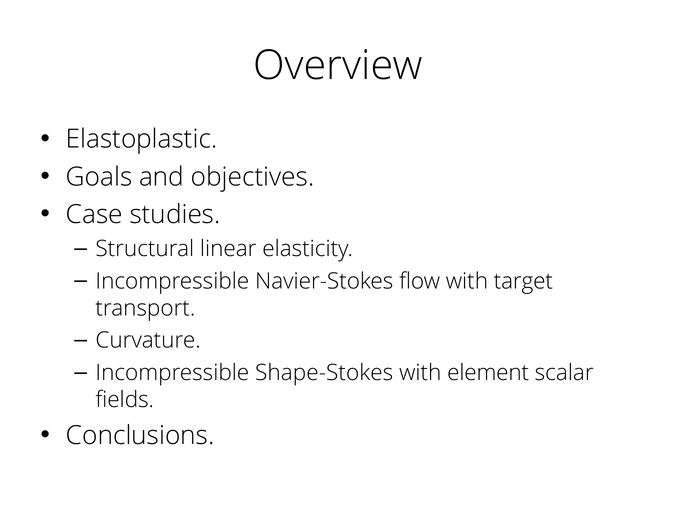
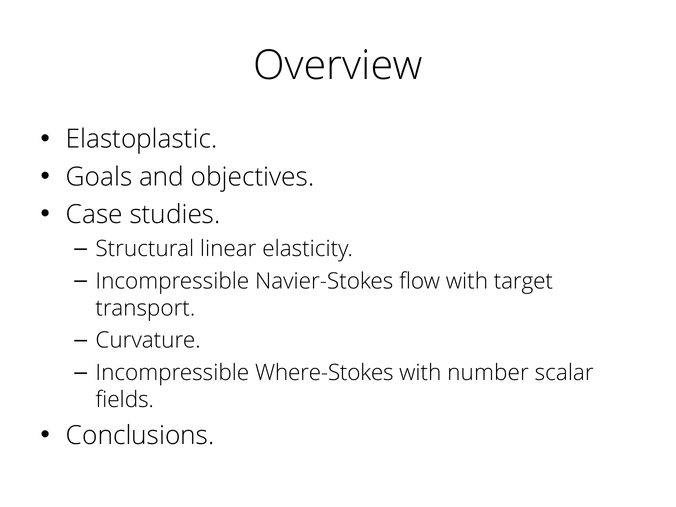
Shape-Stokes: Shape-Stokes -> Where-Stokes (324, 373)
element: element -> number (488, 373)
